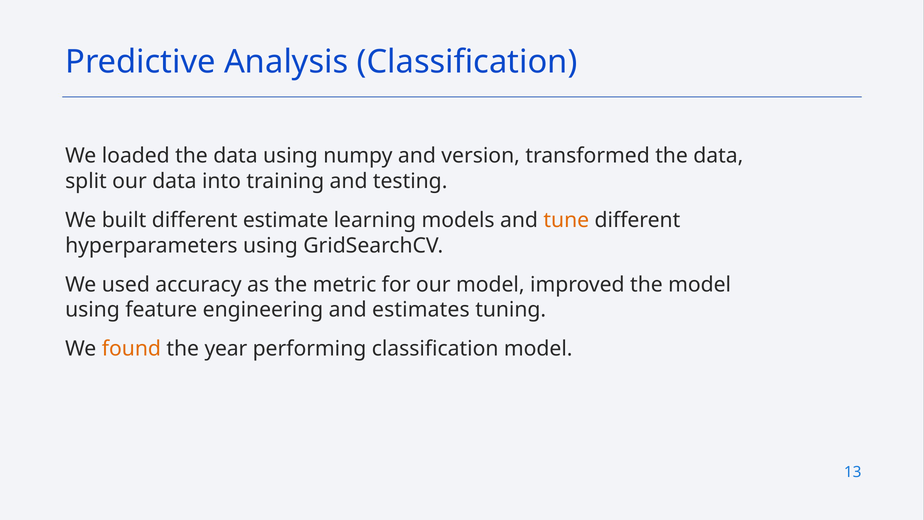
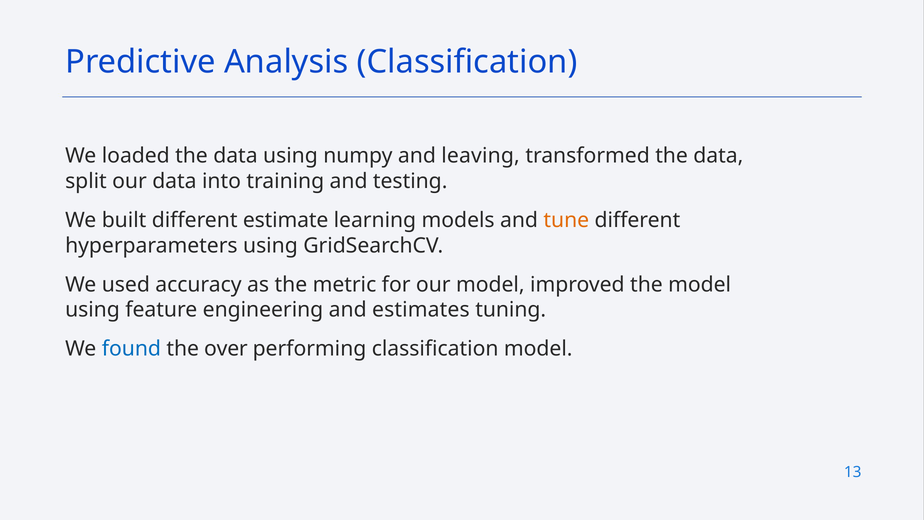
version: version -> leaving (481, 156)
found colour: orange -> blue (131, 349)
year: year -> over (226, 349)
